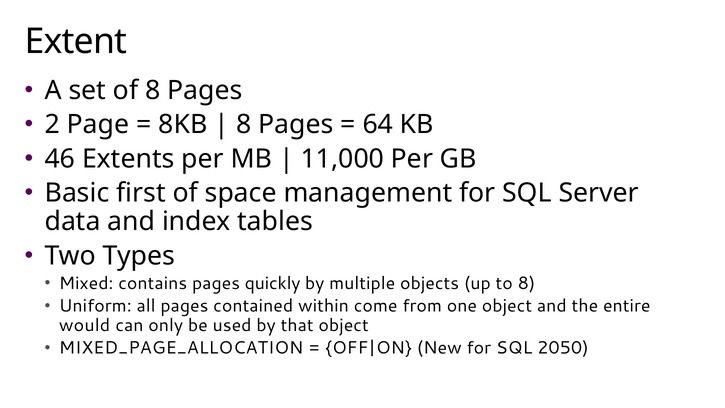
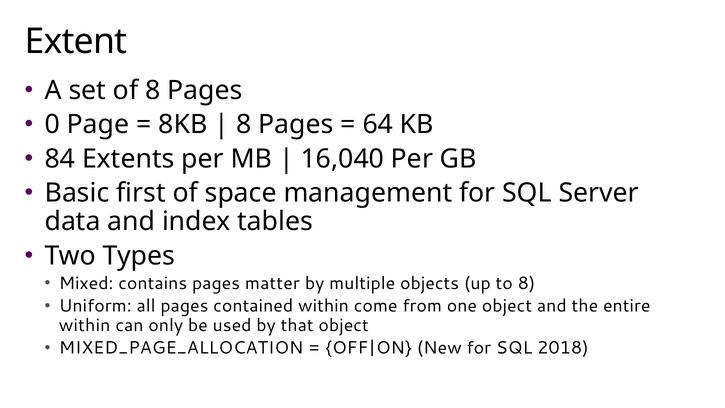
2: 2 -> 0 (52, 125)
46: 46 -> 84 (60, 159)
11,000: 11,000 -> 16,040 (342, 159)
quickly: quickly -> matter (272, 283)
would: would -> within (85, 325)
2050: 2050 -> 2018 (563, 348)
